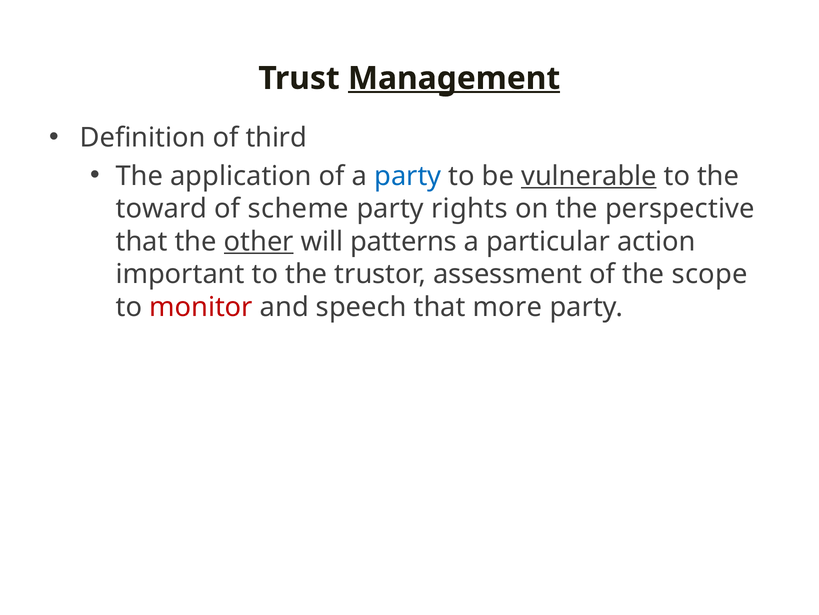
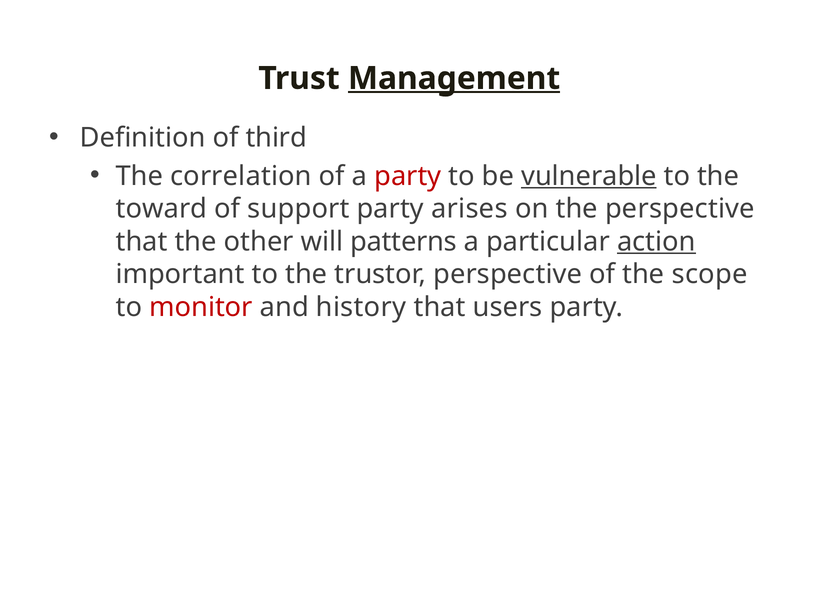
application: application -> correlation (241, 176)
party colour: blue -> red (408, 176)
scheme: scheme -> support (298, 209)
rights: rights -> arises (469, 209)
other underline: present -> none (259, 241)
action underline: none -> present (656, 241)
trustor assessment: assessment -> perspective (508, 274)
speech: speech -> history (361, 307)
more: more -> users (508, 307)
